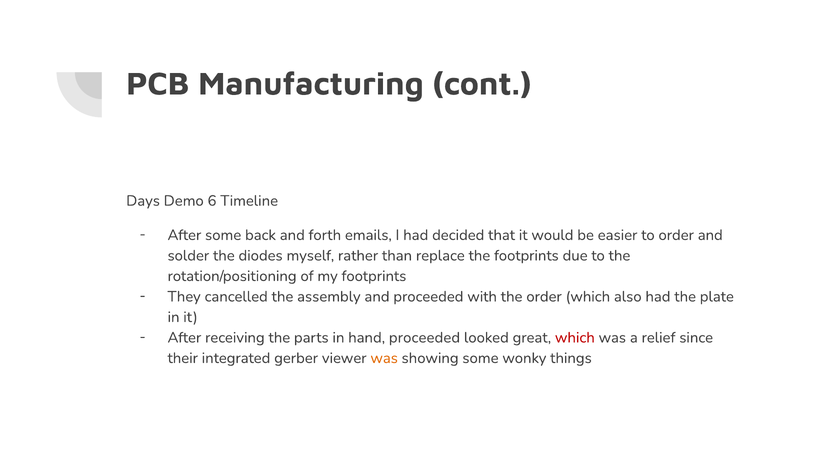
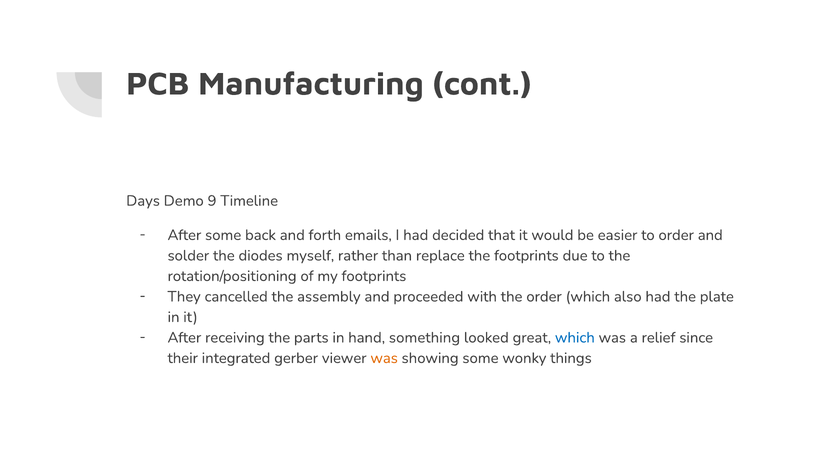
6: 6 -> 9 (212, 201)
hand proceeded: proceeded -> something (424, 338)
which colour: red -> blue (575, 338)
